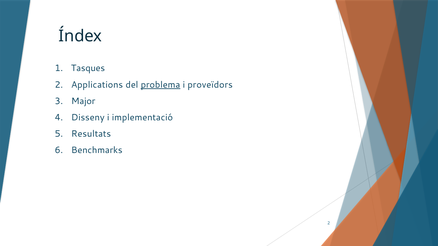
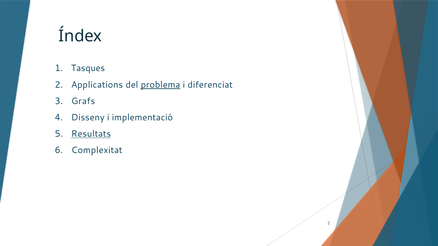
proveïdors: proveïdors -> diferenciat (210, 85)
Major: Major -> Grafs (83, 101)
Resultats underline: none -> present (91, 134)
Benchmarks: Benchmarks -> Complexitat (97, 151)
